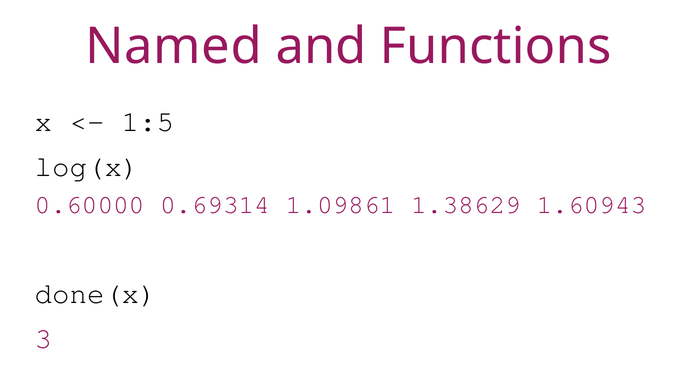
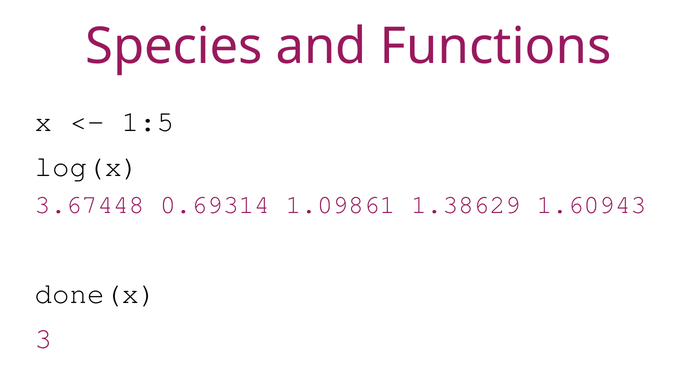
Named: Named -> Species (174, 46)
0.60000: 0.60000 -> 3.67448 (90, 205)
